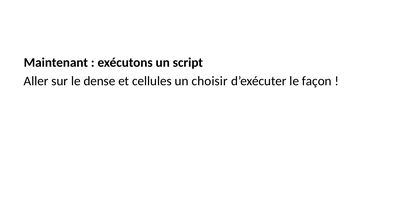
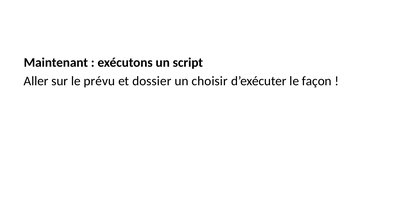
dense: dense -> prévu (99, 81)
cellules: cellules -> dossier (152, 81)
